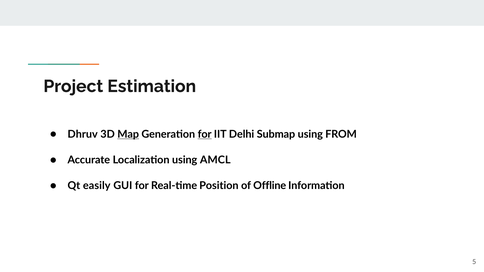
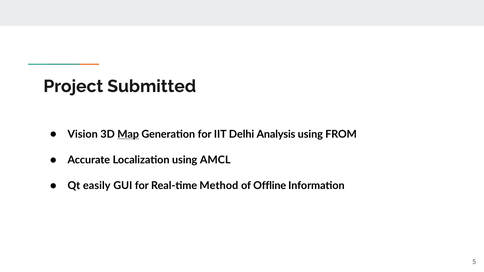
Estimation: Estimation -> Submitted (152, 86)
Dhruv: Dhruv -> Vision (83, 134)
for underline: present -> none (205, 134)
Submap: Submap -> Analysis (276, 134)
Position: Position -> Method (219, 186)
